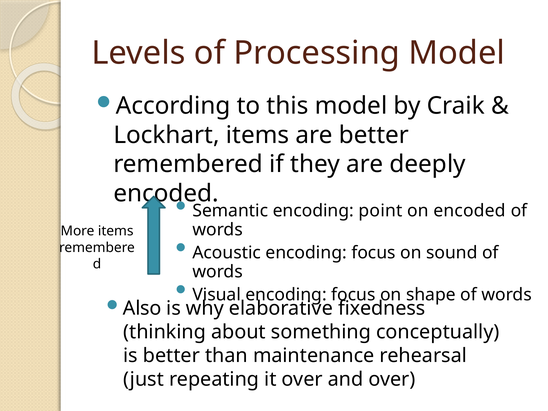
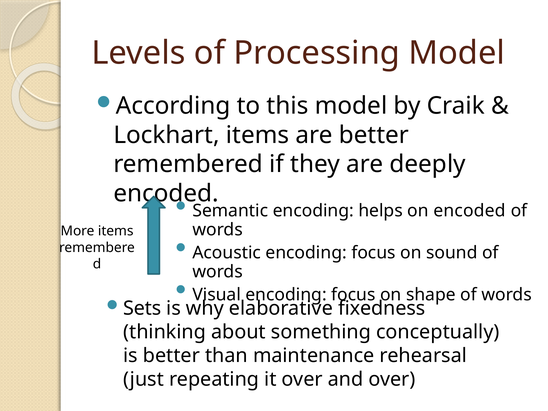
point: point -> helps (381, 211)
Also: Also -> Sets (142, 308)
